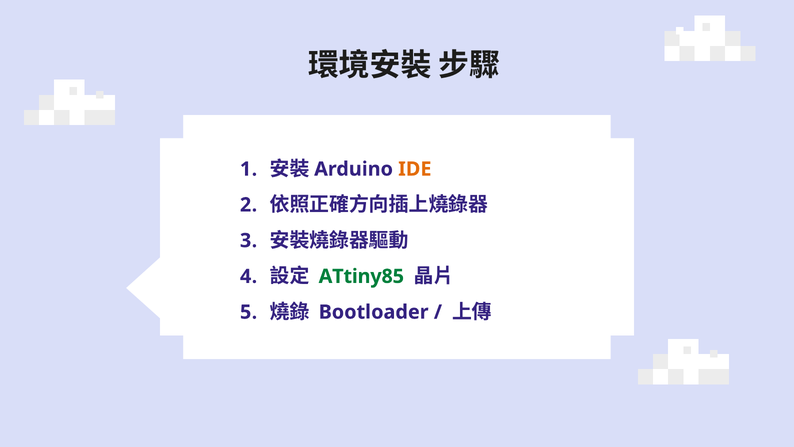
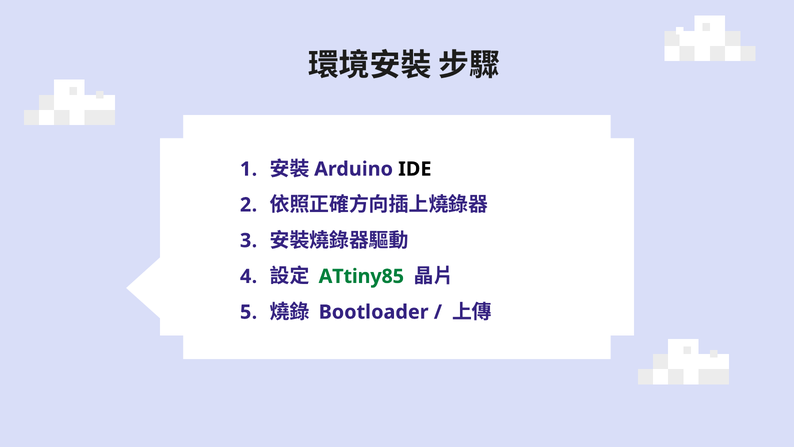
IDE colour: orange -> black (415, 169)
